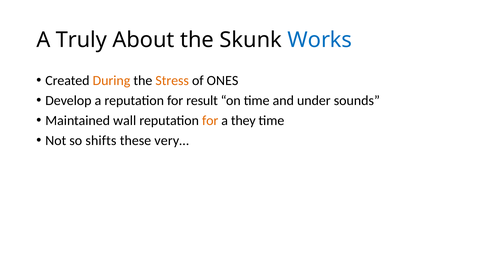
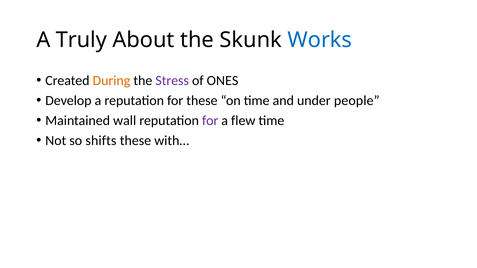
Stress colour: orange -> purple (172, 81)
for result: result -> these (202, 101)
sounds: sounds -> people (357, 101)
for colour: orange -> purple (210, 121)
they: they -> flew (243, 121)
very…: very… -> with… (172, 141)
